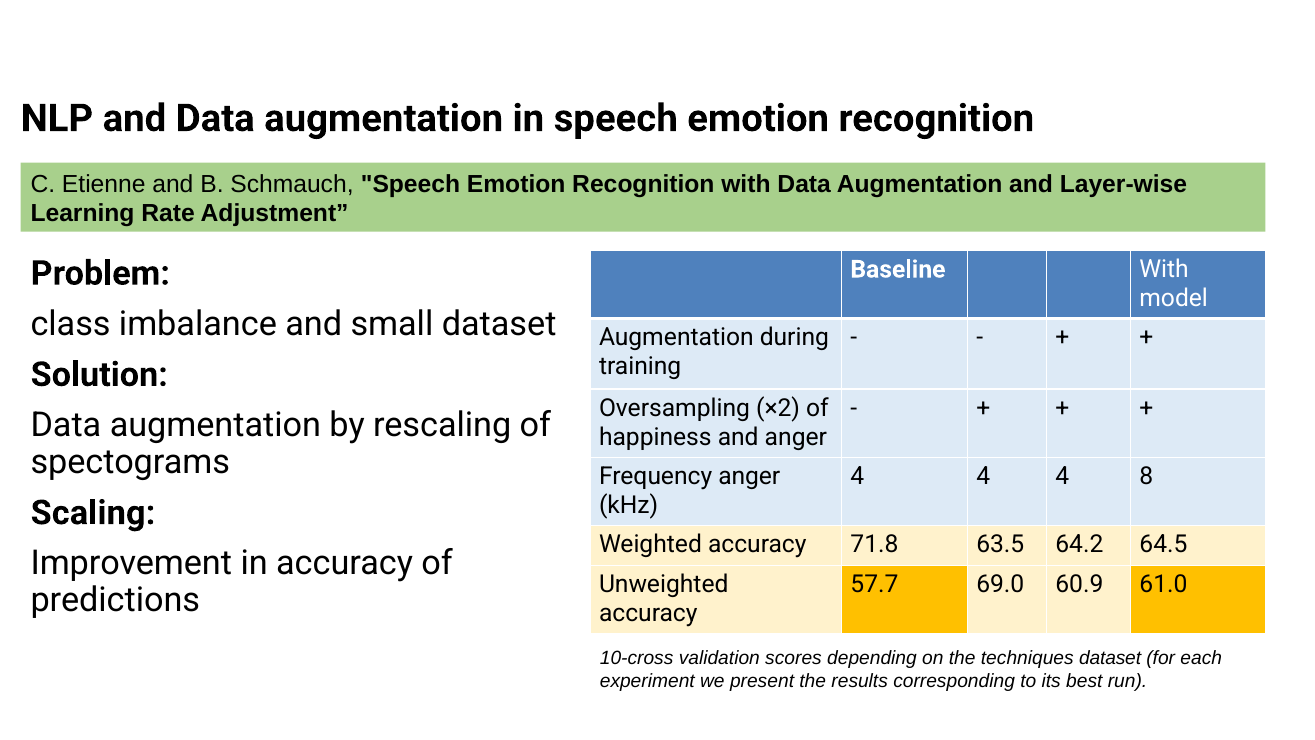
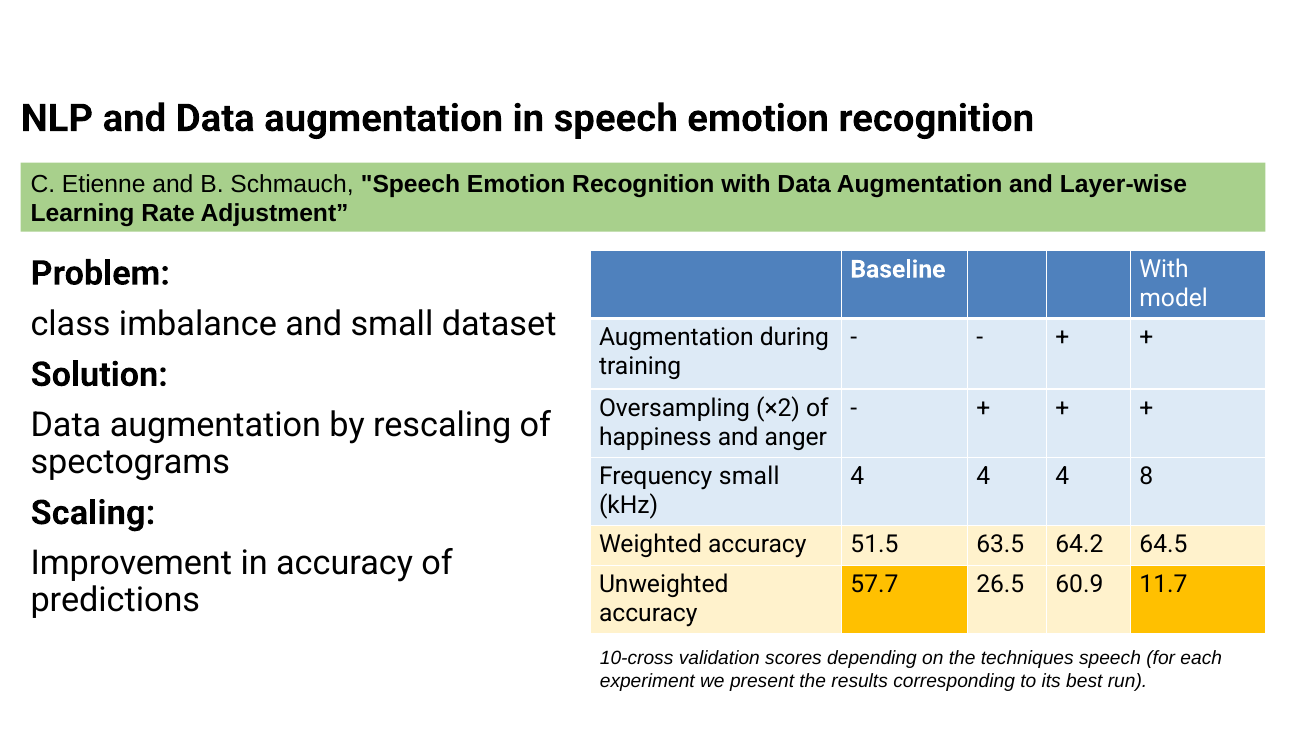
Frequency anger: anger -> small (749, 476)
71.8: 71.8 -> 51.5 (874, 545)
69.0: 69.0 -> 26.5 (1000, 584)
61.0: 61.0 -> 11.7 (1163, 584)
techniques dataset: dataset -> speech (1110, 658)
